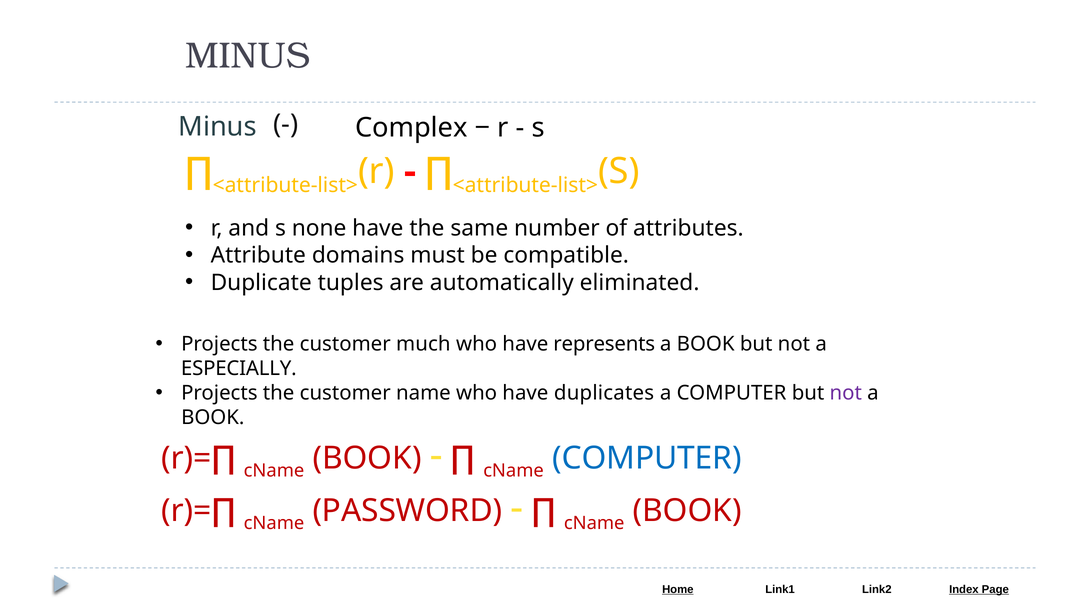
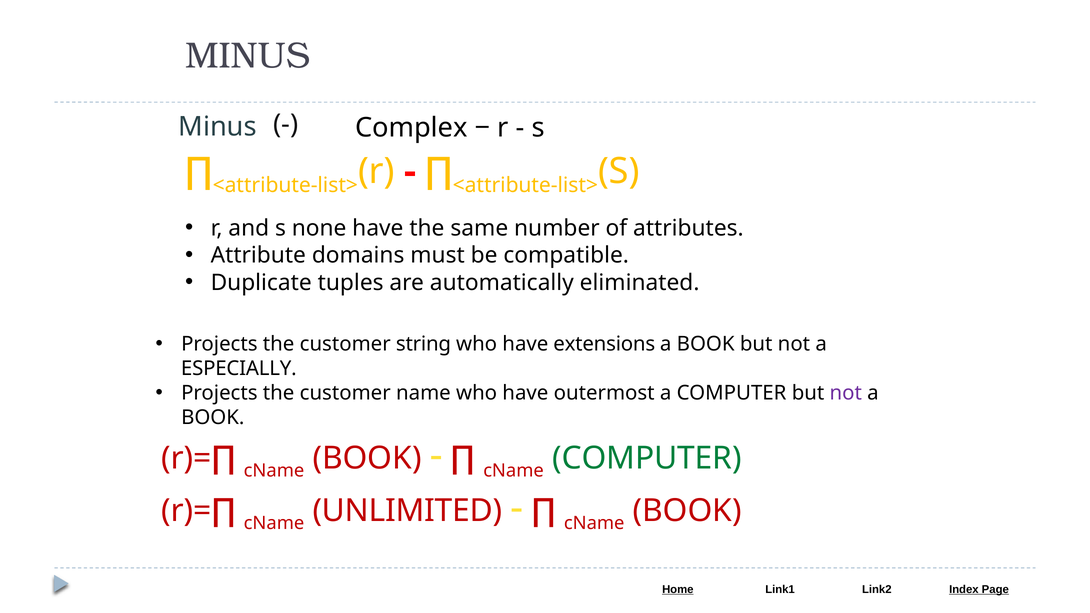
much: much -> string (423, 344)
represents: represents -> extensions (604, 344)
duplicates: duplicates -> outermost (604, 393)
COMPUTER colour: blue -> green (647, 458)
PASSWORD: PASSWORD -> UNLIMITED (407, 511)
